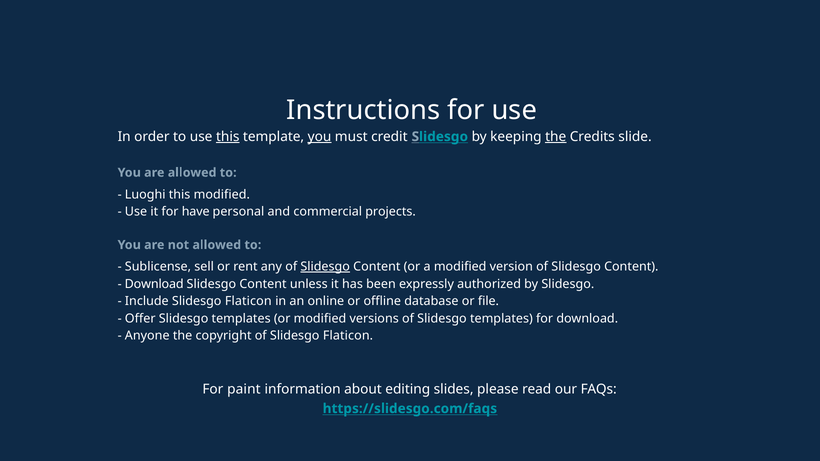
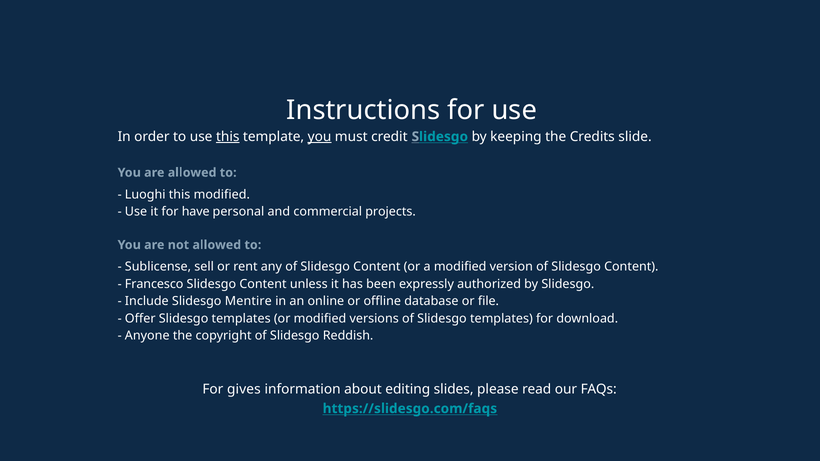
the underline: present -> none (556, 137)
Slidesgo underline: present -> none (325, 267)
Download: Download -> Francesco (154, 284)
Include Slidesgo Flaticon: Flaticon -> Mentire (248, 301)
of Slidesgo Flaticon: Flaticon -> Reddish (348, 336)
paint: paint -> gives (244, 390)
